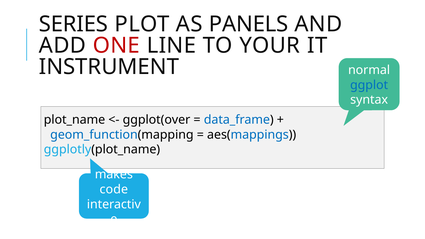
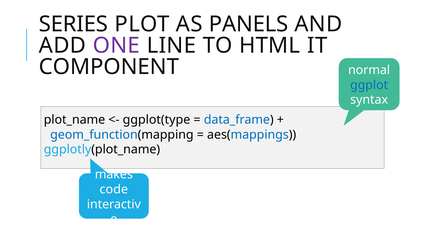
ONE colour: red -> purple (116, 46)
YOUR: YOUR -> HTML (270, 46)
INSTRUMENT: INSTRUMENT -> COMPONENT (109, 67)
ggplot(over: ggplot(over -> ggplot(type (156, 120)
